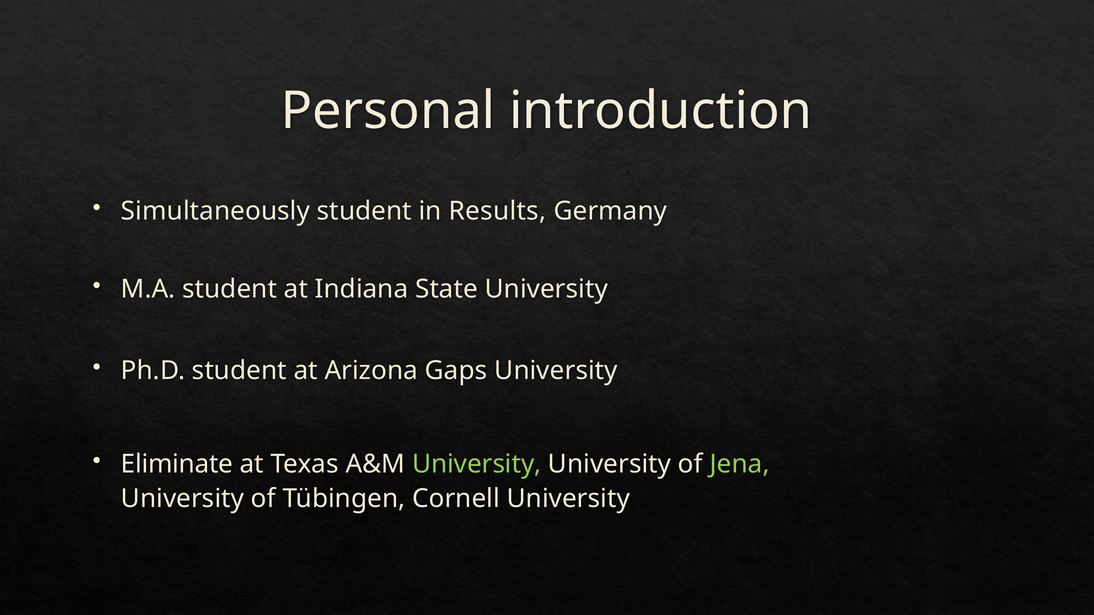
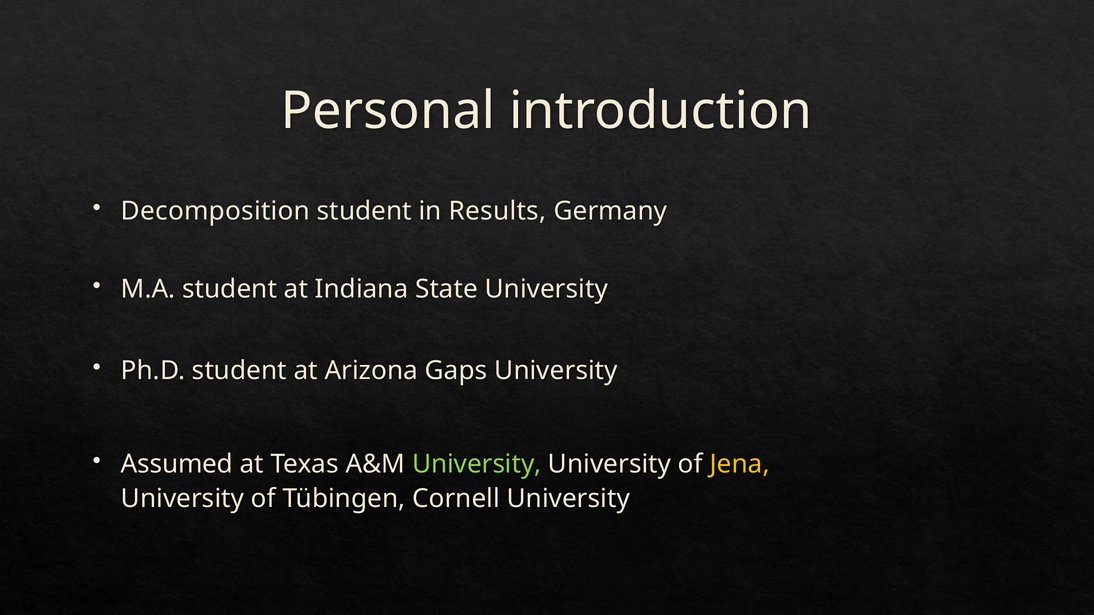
Simultaneously: Simultaneously -> Decomposition (215, 211)
Eliminate: Eliminate -> Assumed (177, 465)
Jena colour: light green -> yellow (740, 465)
